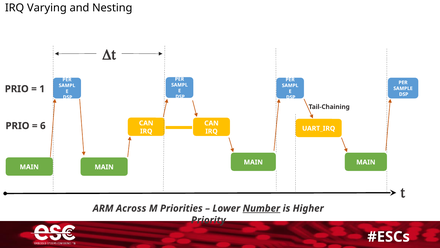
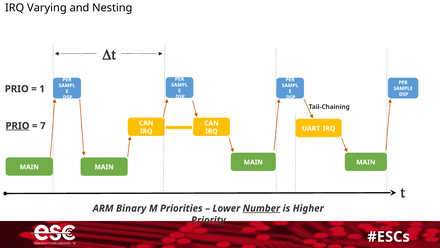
PRIO underline: none -> present (17, 126)
6: 6 -> 7 (43, 126)
Across: Across -> Binary (131, 208)
